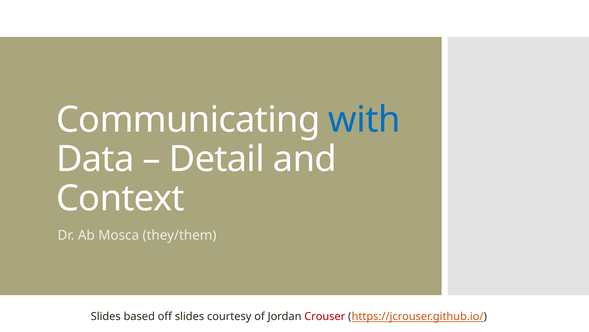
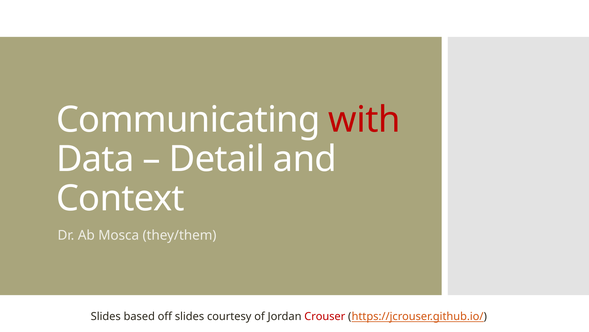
with colour: blue -> red (364, 120)
